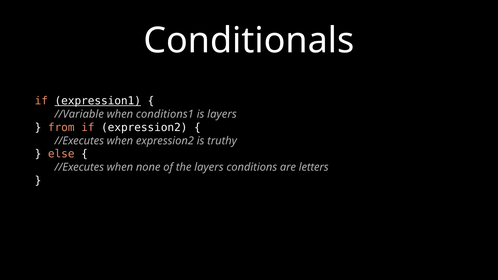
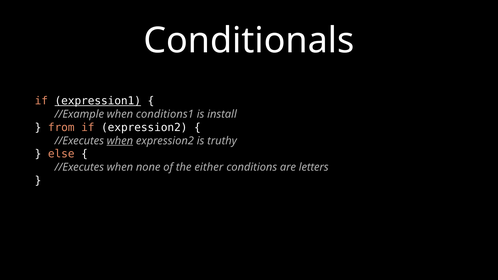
//Variable: //Variable -> //Example (79, 114)
is layers: layers -> install (222, 114)
when underline: none -> present (120, 141)
the layers: layers -> either (209, 167)
